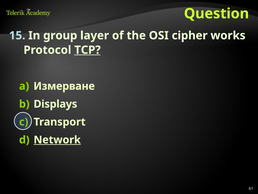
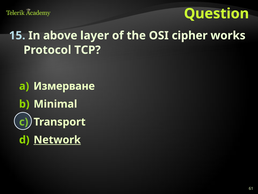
group: group -> above (60, 35)
TCP underline: present -> none (87, 50)
Displays: Displays -> Minimal (55, 104)
